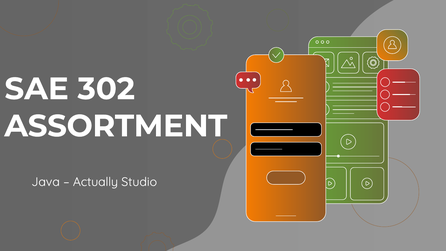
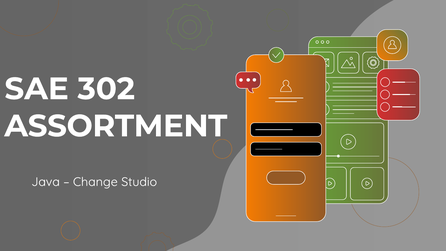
Actually: Actually -> Change (95, 182)
